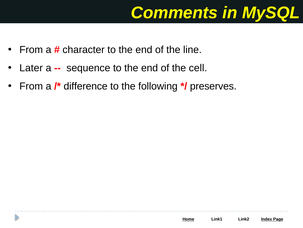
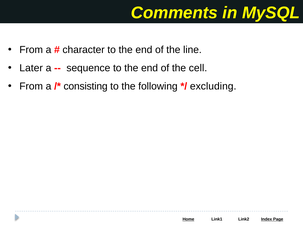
difference: difference -> consisting (86, 86)
preserves: preserves -> excluding (213, 86)
